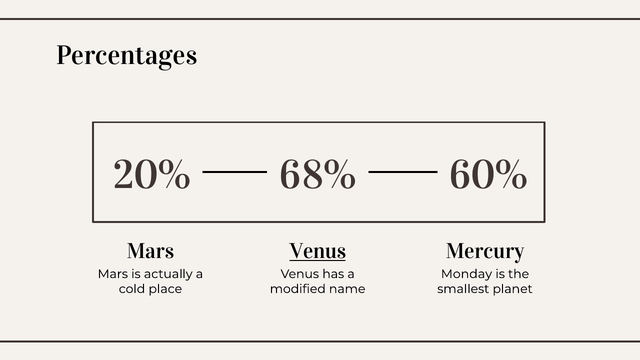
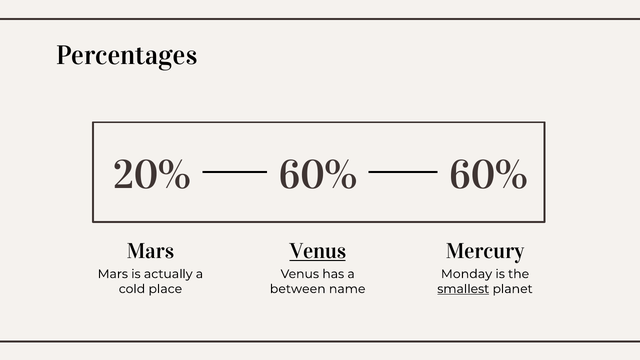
20% 68%: 68% -> 60% (318, 175)
modified: modified -> between (298, 289)
smallest underline: none -> present (463, 289)
